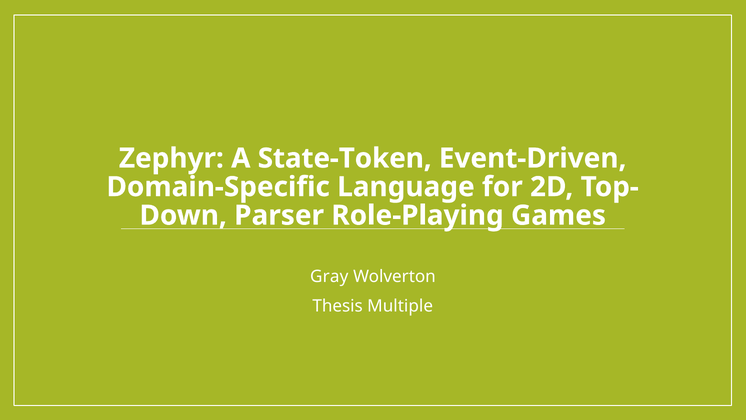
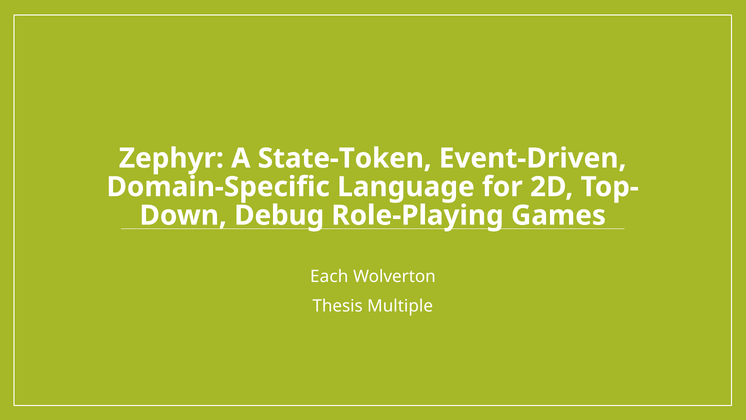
Parser: Parser -> Debug (279, 215)
Gray: Gray -> Each (329, 276)
